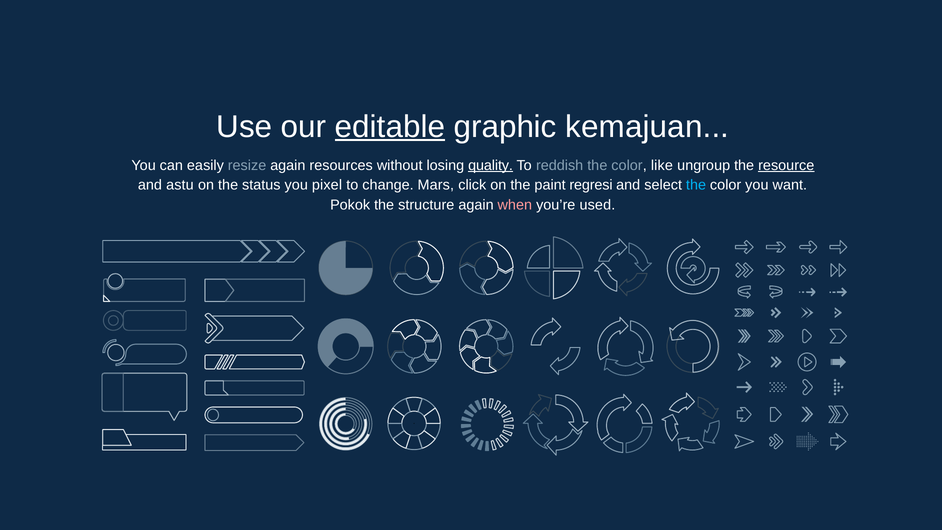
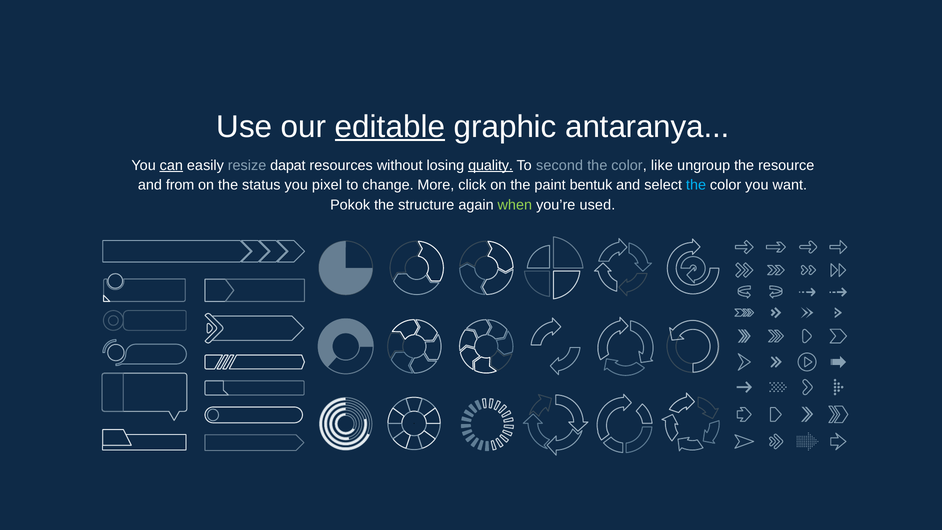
kemajuan: kemajuan -> antaranya (647, 127)
can underline: none -> present (171, 165)
resize again: again -> dapat (288, 165)
reddish: reddish -> second (560, 165)
resource underline: present -> none (786, 165)
astu: astu -> from (180, 185)
Mars: Mars -> More (436, 185)
regresi: regresi -> bentuk (591, 185)
when colour: pink -> light green (515, 205)
